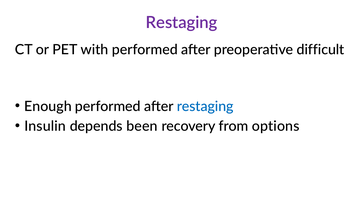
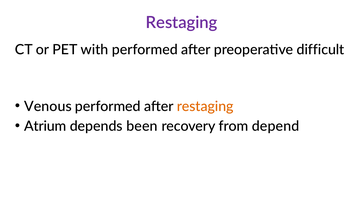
Enough: Enough -> Venous (48, 106)
restaging colour: blue -> orange (205, 106)
Insulin: Insulin -> Atrium (45, 126)
options: options -> depend (276, 126)
